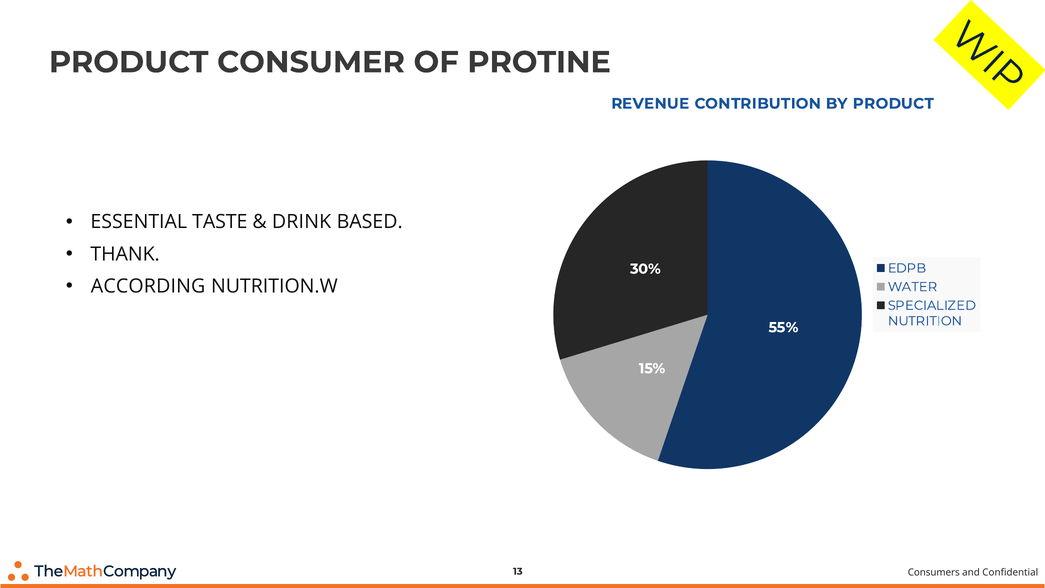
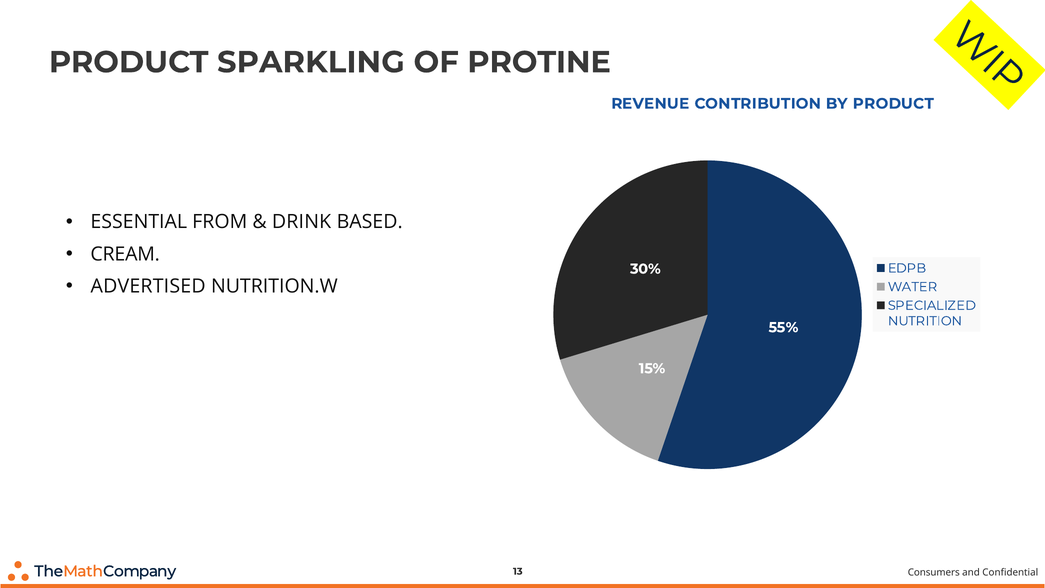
CONSUMER: CONSUMER -> SPARKLING (311, 62)
TASTE: TASTE -> FROM (220, 222)
THANK: THANK -> CREAM (125, 254)
ACCORDING: ACCORDING -> ADVERTISED (148, 286)
